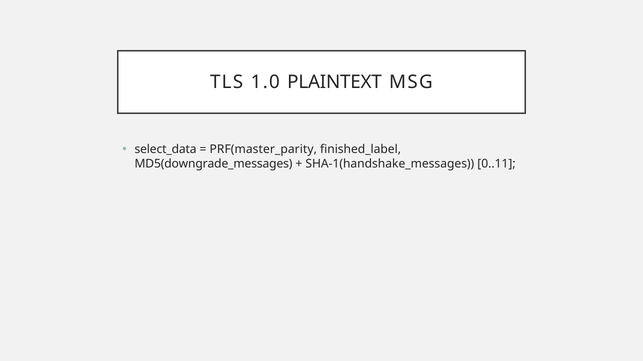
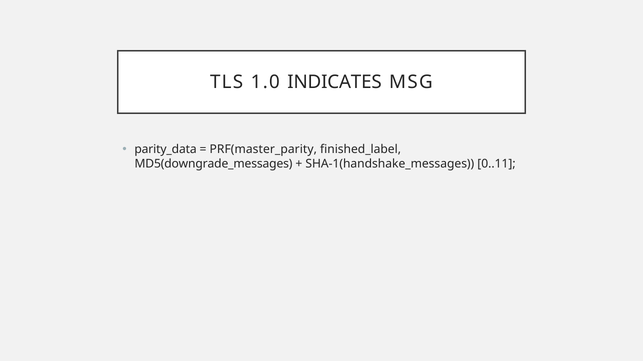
PLAINTEXT: PLAINTEXT -> INDICATES (335, 82)
select_data: select_data -> parity_data (166, 150)
